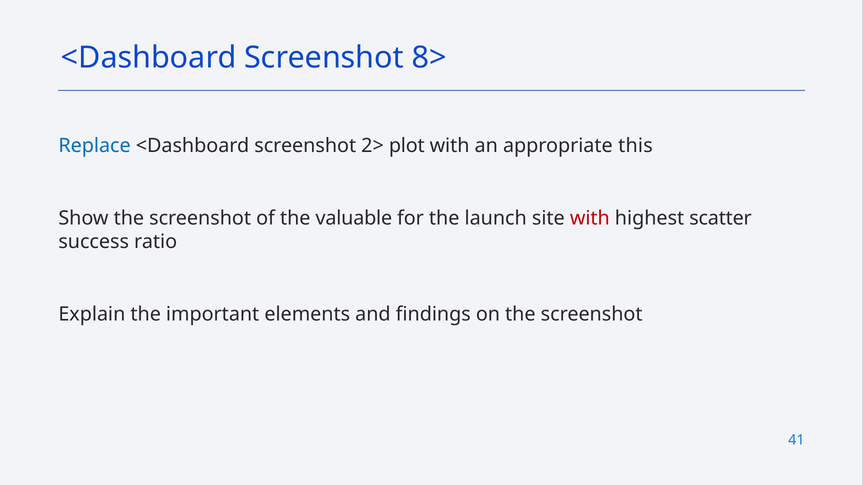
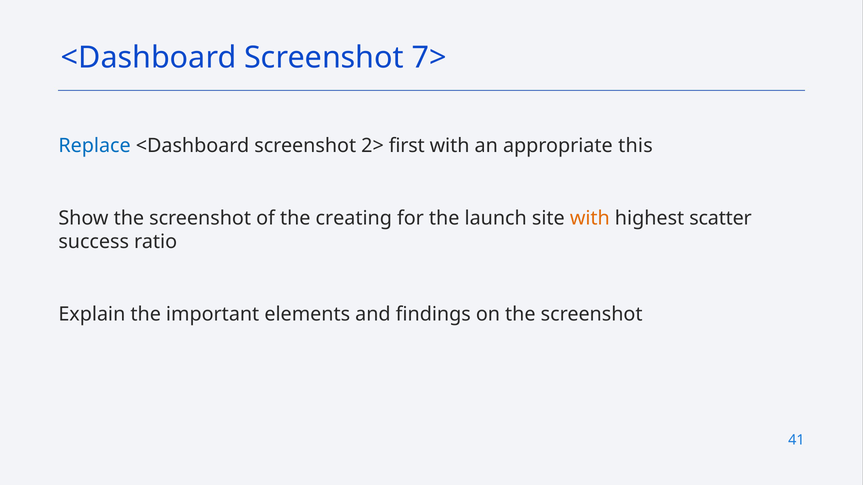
8>: 8> -> 7> (429, 58)
plot: plot -> first (407, 146)
valuable: valuable -> creating (354, 218)
with colour: red -> orange (590, 218)
